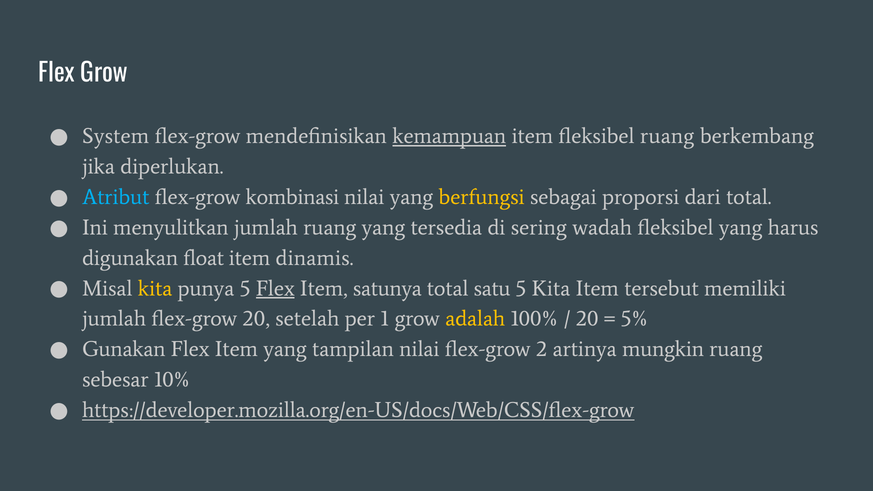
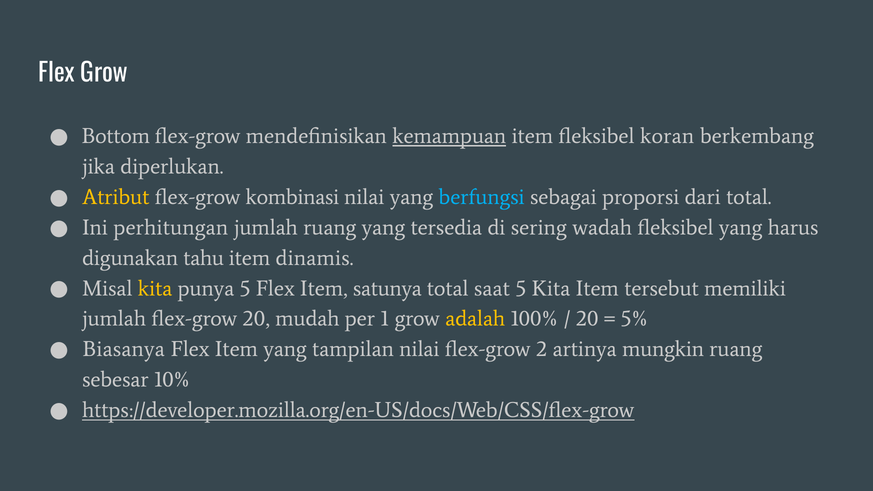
System: System -> Bottom (116, 136)
fleksibel ruang: ruang -> koran (667, 136)
Atribut colour: light blue -> yellow (116, 197)
berfungsi colour: yellow -> light blue (482, 197)
menyulitkan: menyulitkan -> perhitungan (171, 228)
float: float -> tahu (204, 258)
Flex underline: present -> none (275, 288)
satu: satu -> saat (492, 288)
setelah: setelah -> mudah (307, 319)
Gunakan: Gunakan -> Biasanya (124, 349)
